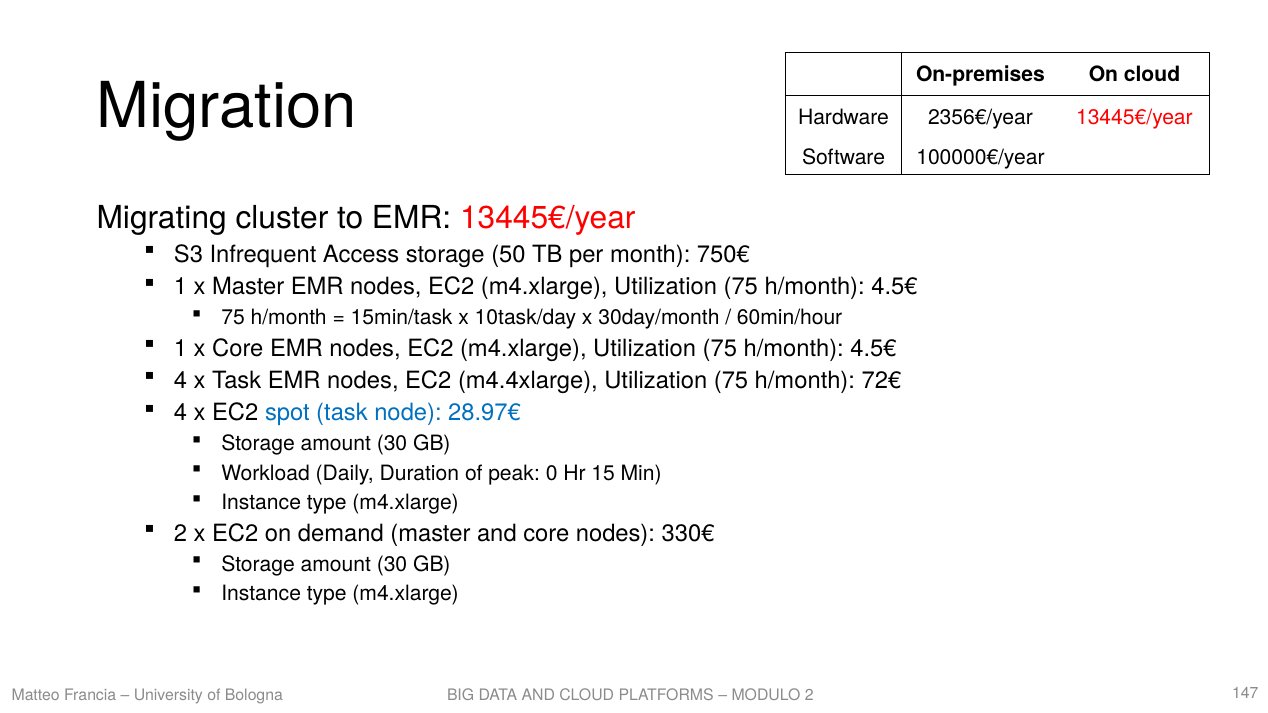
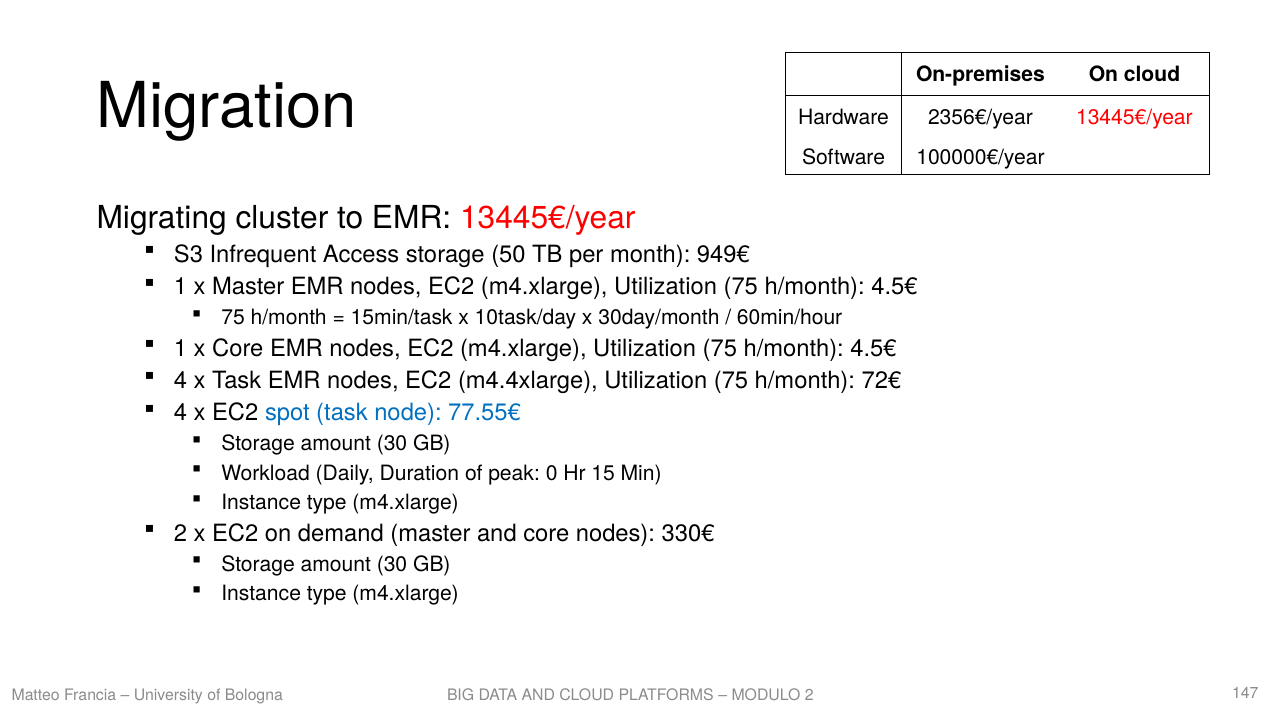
750€: 750€ -> 949€ (723, 255)
28.97€: 28.97€ -> 77.55€ (485, 413)
